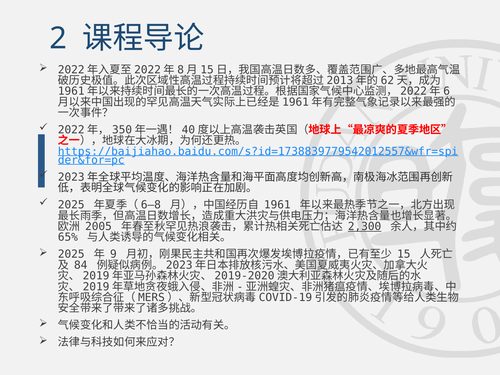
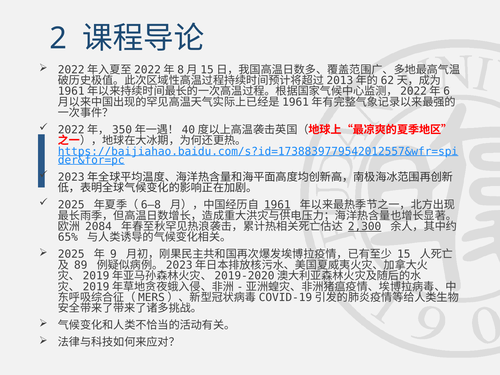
1961 underline: none -> present (277, 205)
2005: 2005 -> 2084 (98, 227)
84: 84 -> 89 (81, 265)
